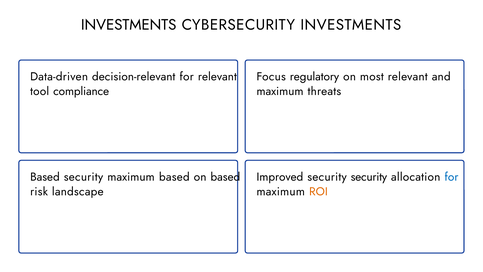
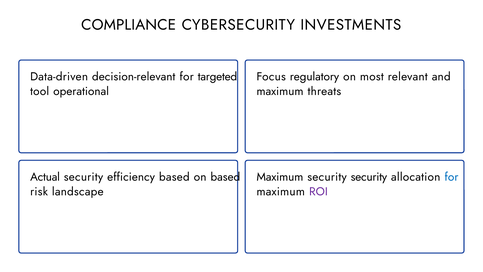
INVESTMENTS: INVESTMENTS -> COMPLIANCE (129, 25)
for relevant: relevant -> targeted (217, 77)
compliance: compliance -> operational (81, 91)
Based: Based -> Actual (45, 177)
security maximum: maximum -> efficiency (131, 177)
Improved: Improved -> Maximum (280, 177)
ROI colour: orange -> purple (318, 191)
